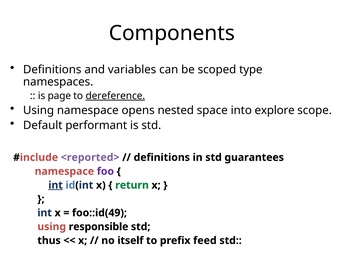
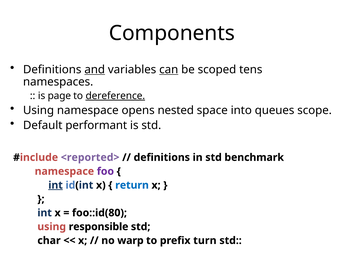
and underline: none -> present (95, 70)
can underline: none -> present (169, 70)
type: type -> tens (251, 70)
explore: explore -> queues (275, 110)
guarantees: guarantees -> benchmark (254, 157)
return colour: green -> blue (132, 185)
foo::id(49: foo::id(49 -> foo::id(80 (99, 213)
thus: thus -> char (49, 241)
itself: itself -> warp (130, 241)
feed: feed -> turn (205, 241)
